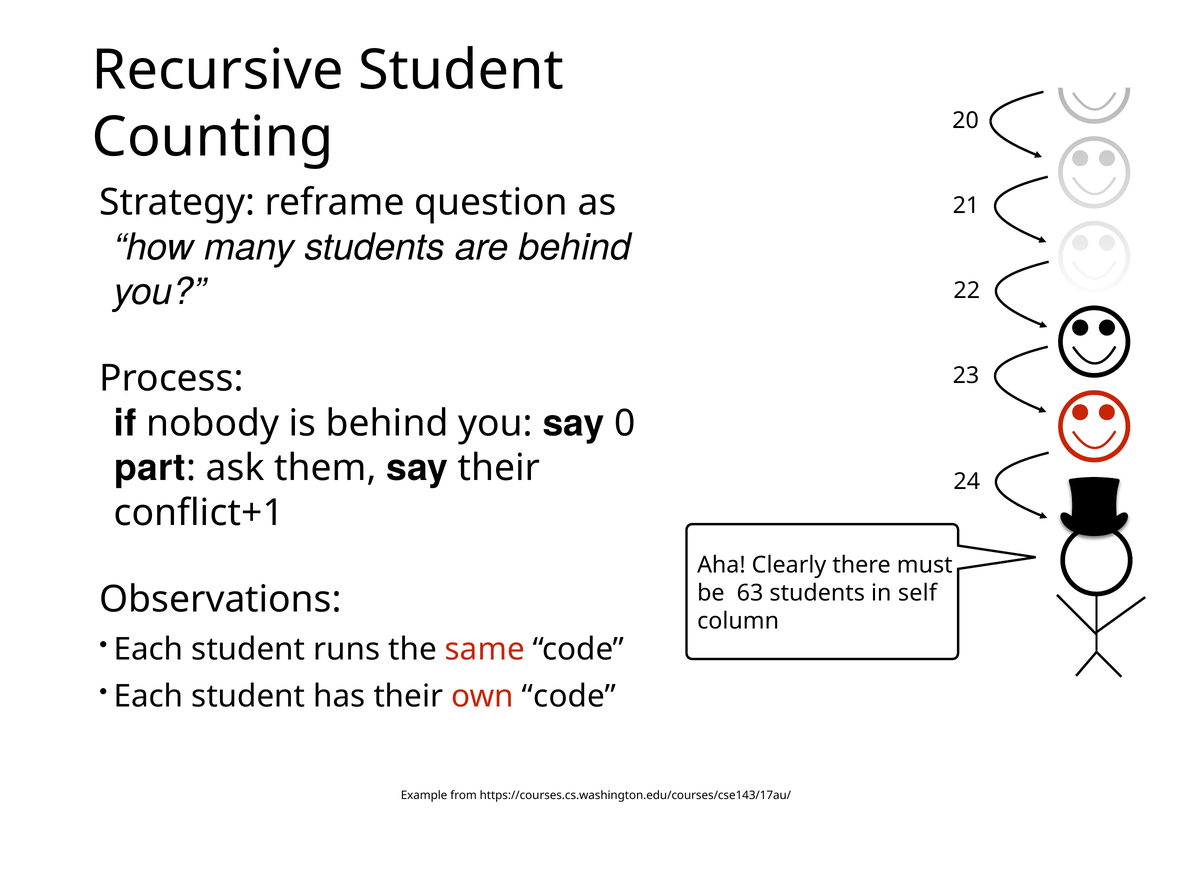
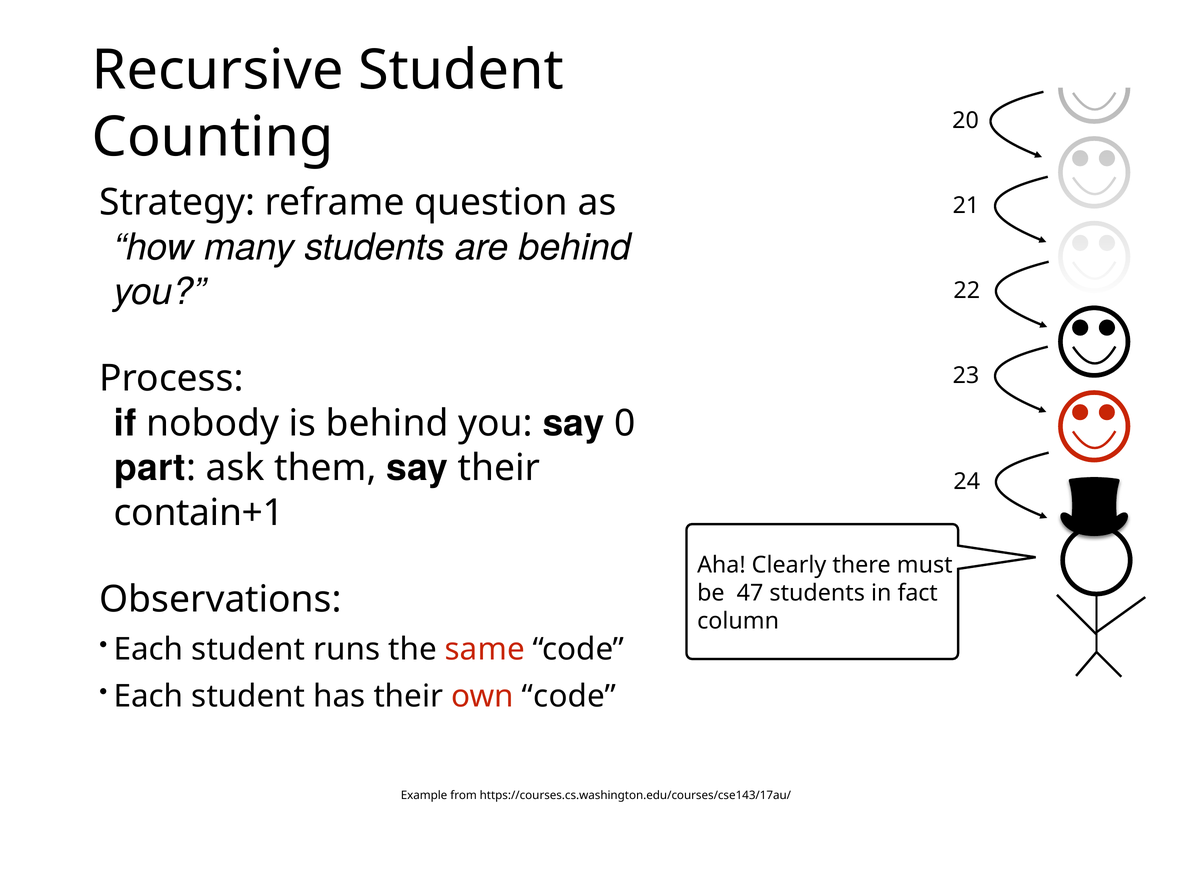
conflict+1: conflict+1 -> contain+1 (199, 513)
63: 63 -> 47 (750, 593)
self: self -> fact (918, 593)
